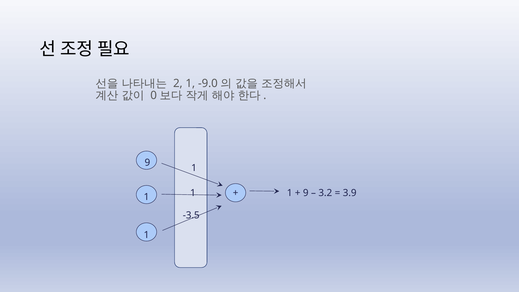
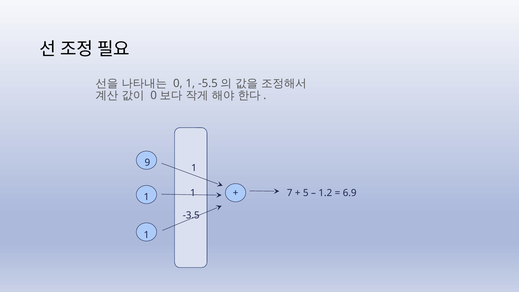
2: 2 -> 0 (178, 83)
-9.0: -9.0 -> -5.5 (208, 83)
1: 1 -> 7 (290, 193)
9: 9 -> 5 (306, 193)
3.2: 3.2 -> 1.2 (325, 193)
3.9: 3.9 -> 6.9 (350, 193)
